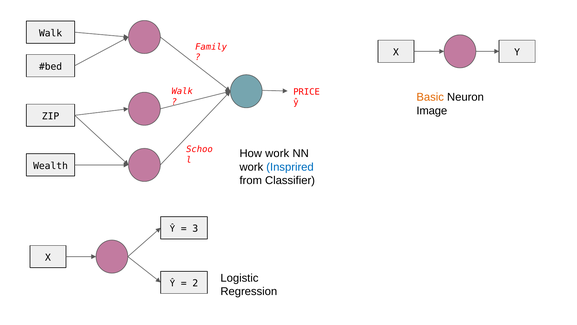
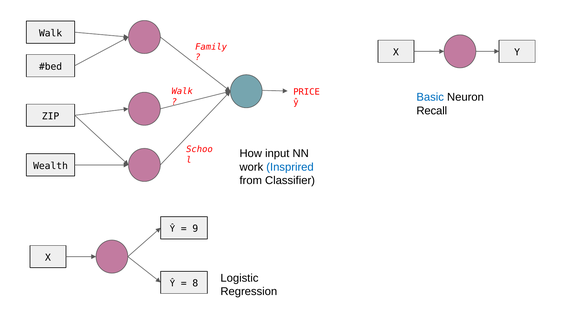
Basic colour: orange -> blue (430, 97)
Image: Image -> Recall (432, 111)
How work: work -> input (277, 153)
3: 3 -> 9 (195, 229)
2: 2 -> 8 (195, 283)
